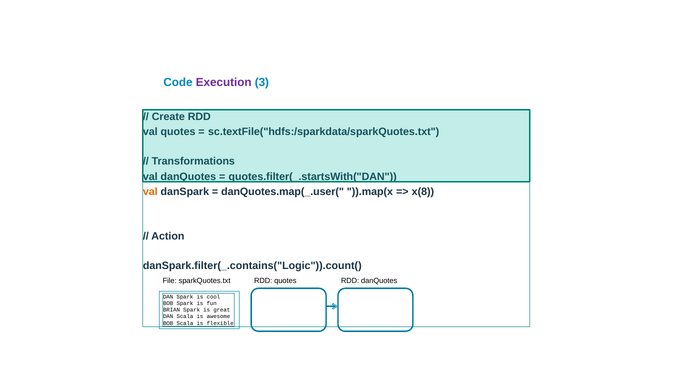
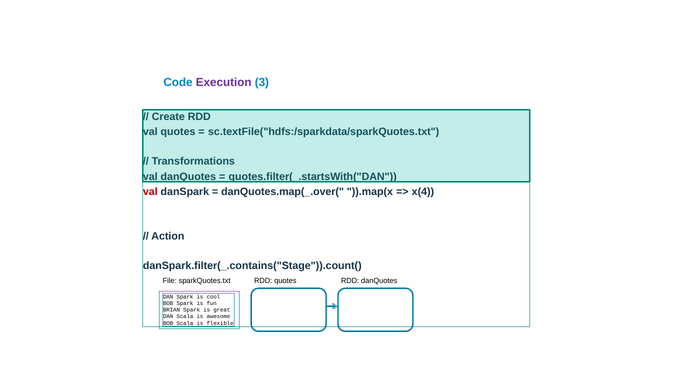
val colour: orange -> red (150, 192)
danQuotes.map(_.user(: danQuotes.map(_.user( -> danQuotes.map(_.over( (283, 192)
x(8: x(8 -> x(4 (423, 192)
danSpark.filter(_.contains("Logic")).count(: danSpark.filter(_.contains("Logic")).count( -> danSpark.filter(_.contains("Stage")).count( (252, 266)
